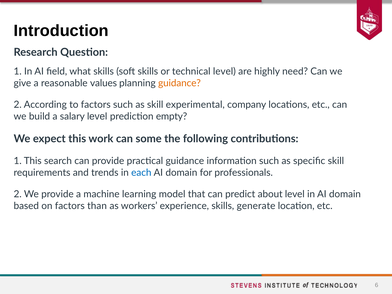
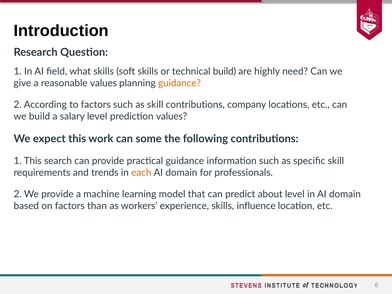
technical level: level -> build (224, 71)
skill experimental: experimental -> contributions (195, 105)
prediction empty: empty -> values (172, 116)
each colour: blue -> orange (141, 173)
generate: generate -> influence (256, 206)
